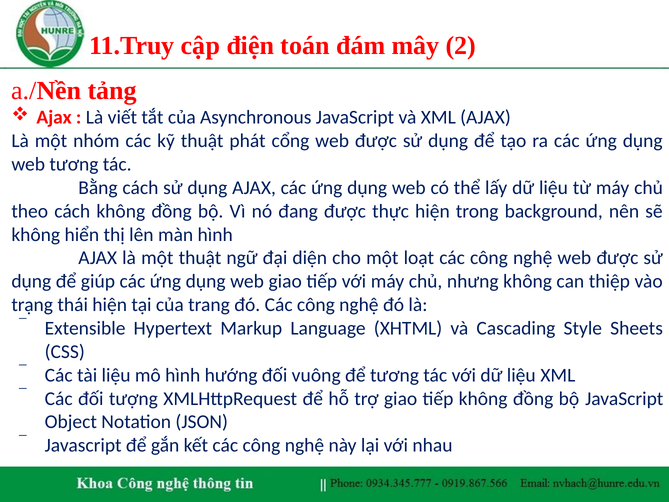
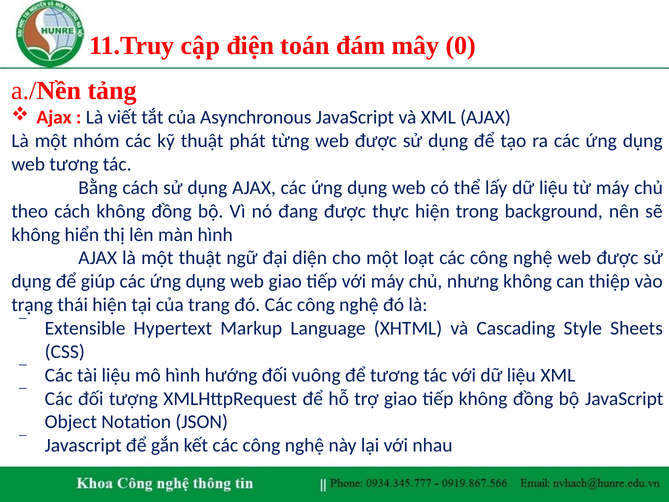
2: 2 -> 0 (461, 46)
cổng: cổng -> từng (290, 141)
